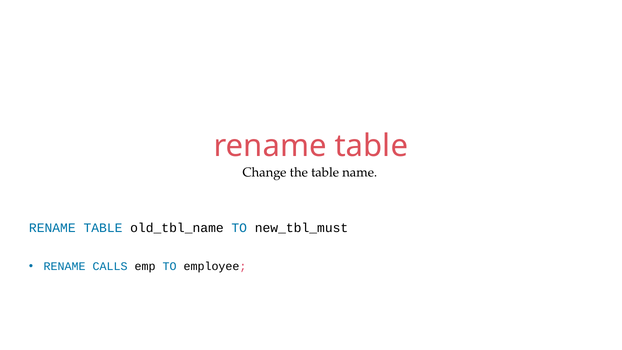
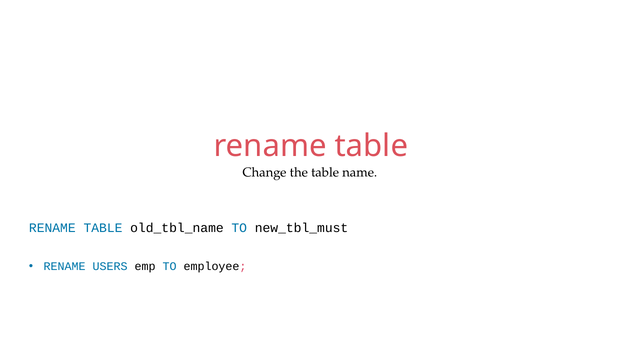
CALLS: CALLS -> USERS (110, 266)
